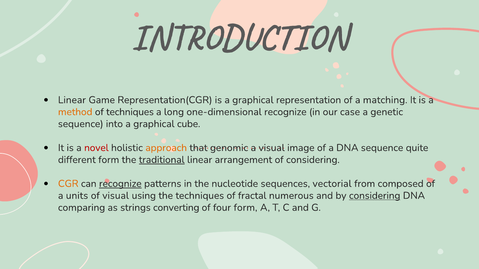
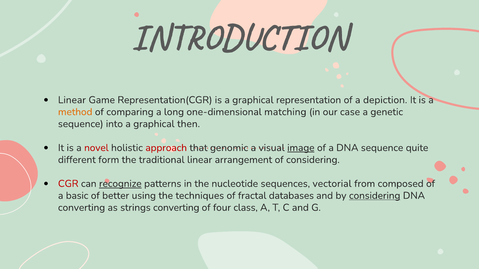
matching: matching -> depiction (385, 100)
of techniques: techniques -> comparing (130, 112)
one-dimensional recognize: recognize -> matching (285, 112)
cube: cube -> then (189, 124)
approach colour: orange -> red (166, 148)
image underline: none -> present (301, 148)
traditional underline: present -> none (162, 160)
CGR colour: orange -> red (68, 184)
units: units -> basic (77, 196)
of visual: visual -> better (116, 196)
numerous: numerous -> databases (291, 196)
comparing: comparing -> converting (82, 208)
four form: form -> class (246, 208)
